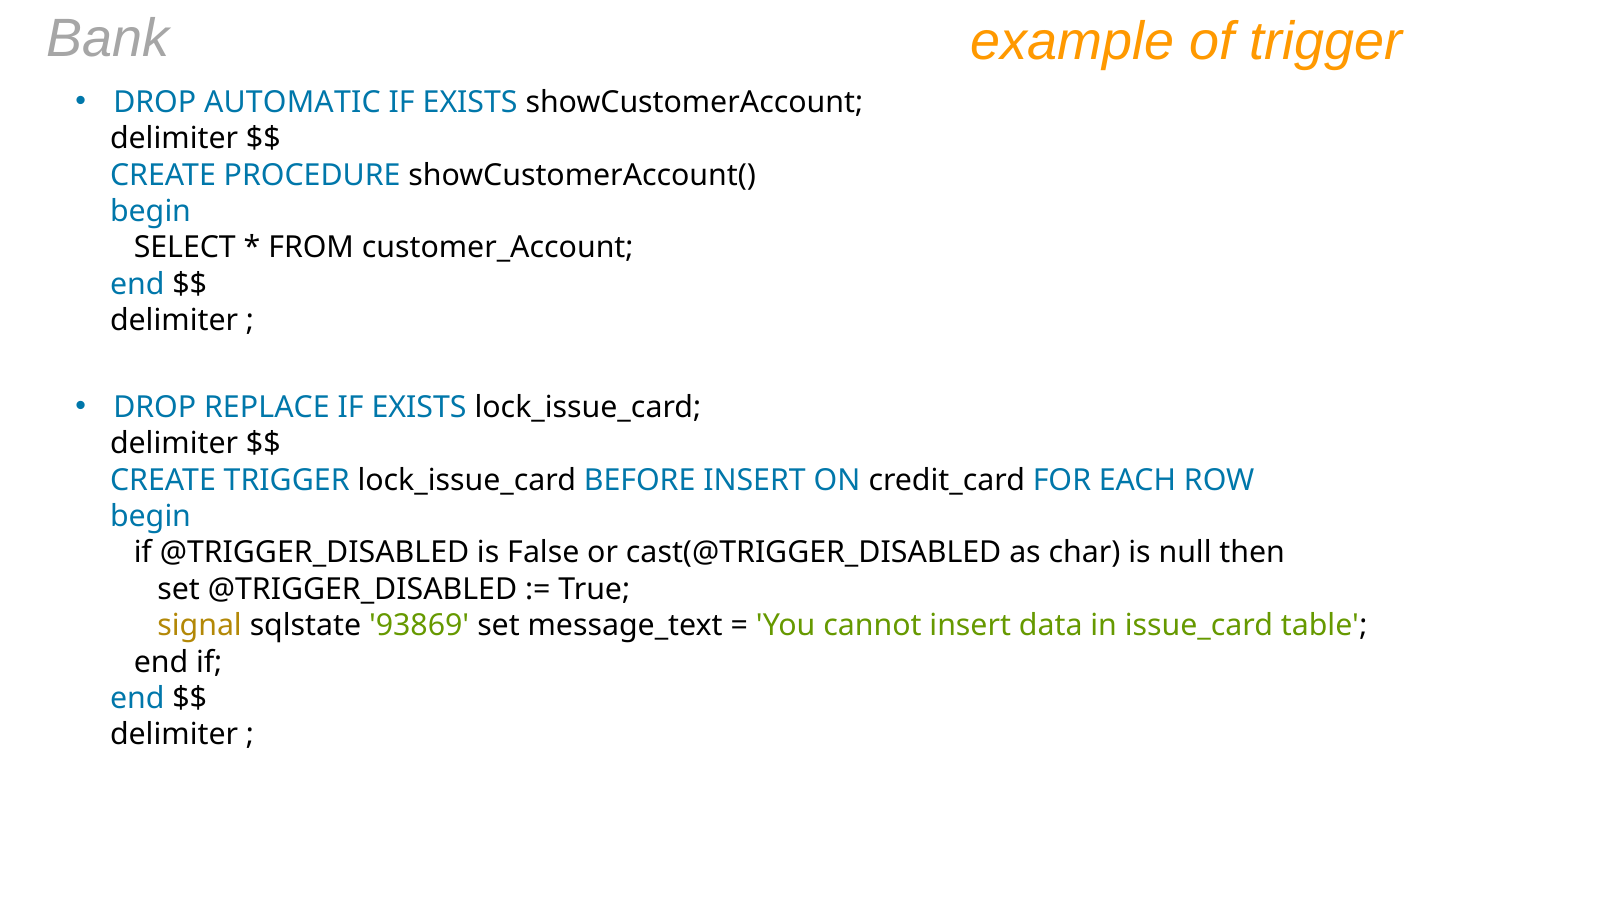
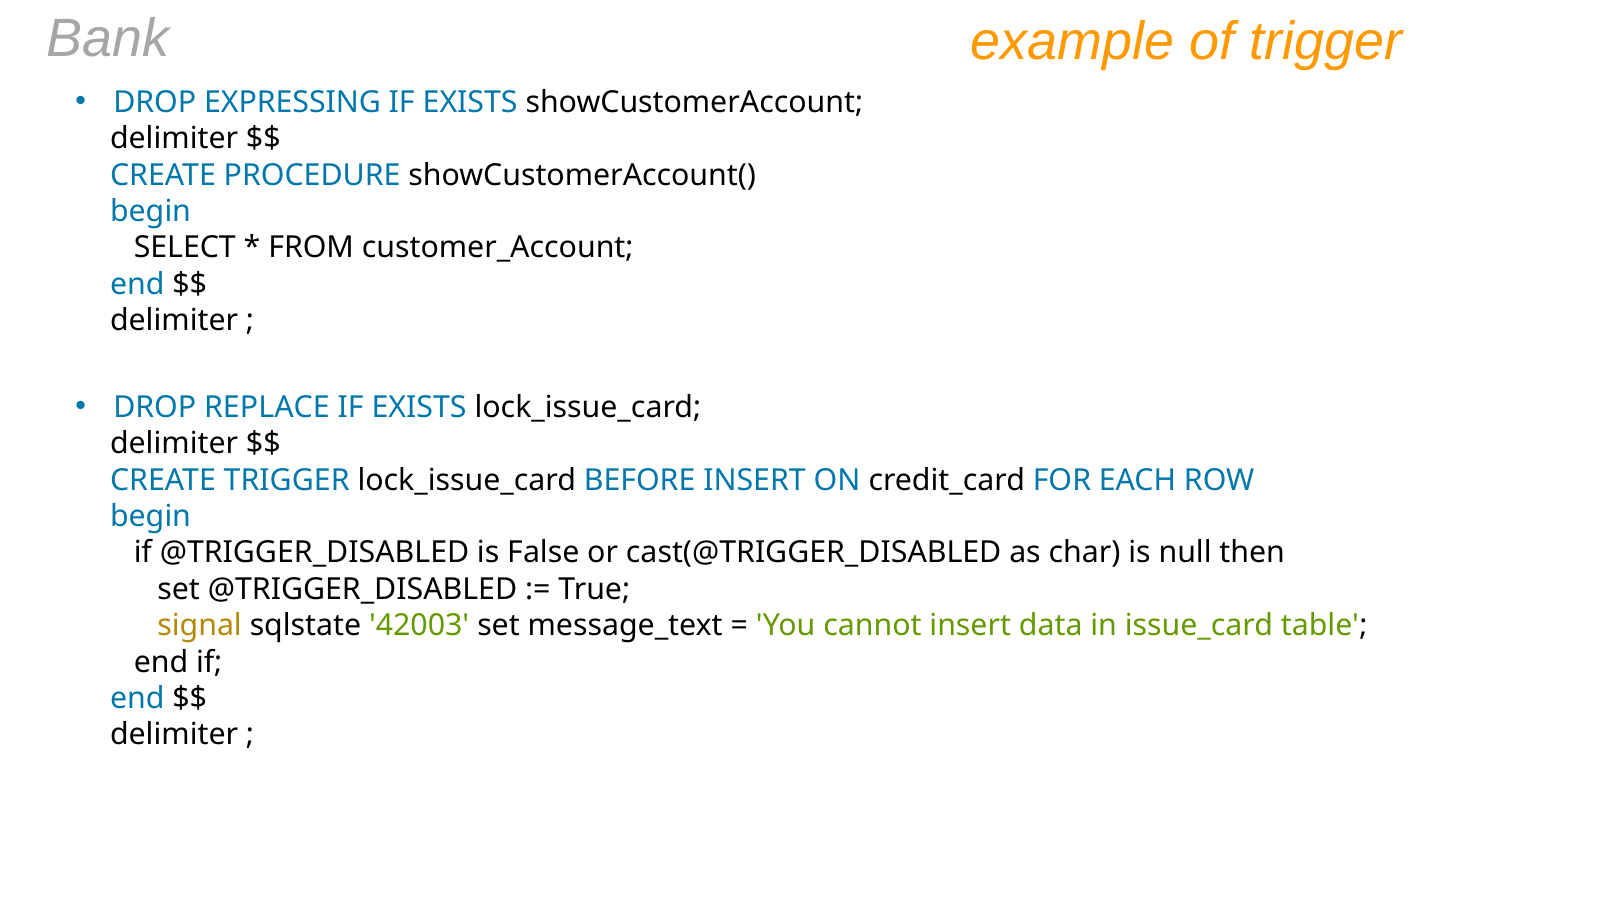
AUTOMATIC: AUTOMATIC -> EXPRESSING (292, 102)
93869: 93869 -> 42003 (419, 625)
